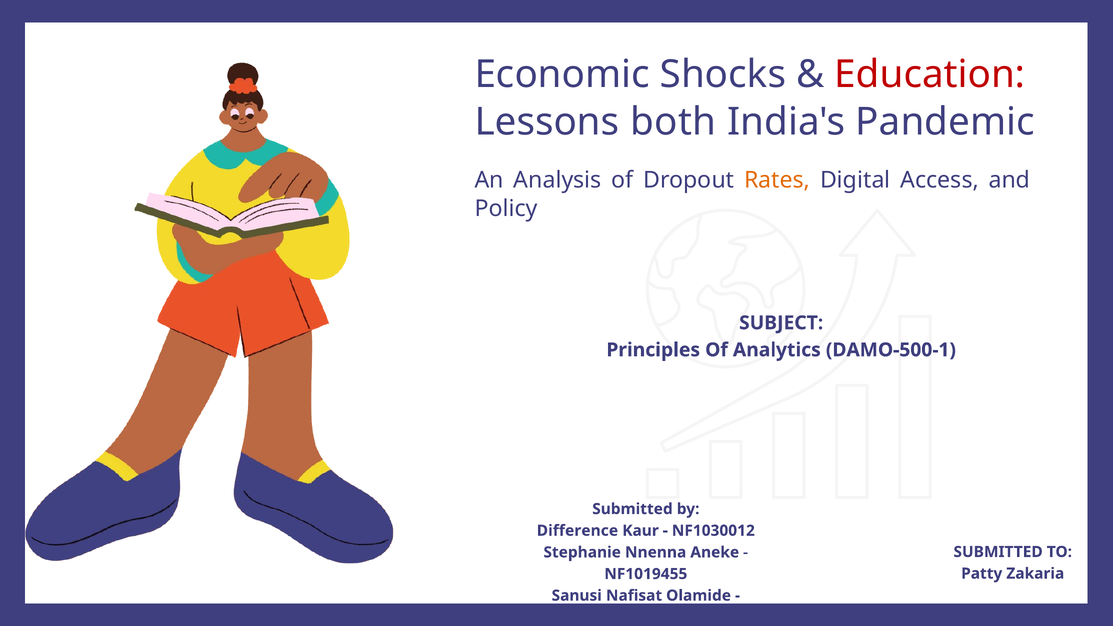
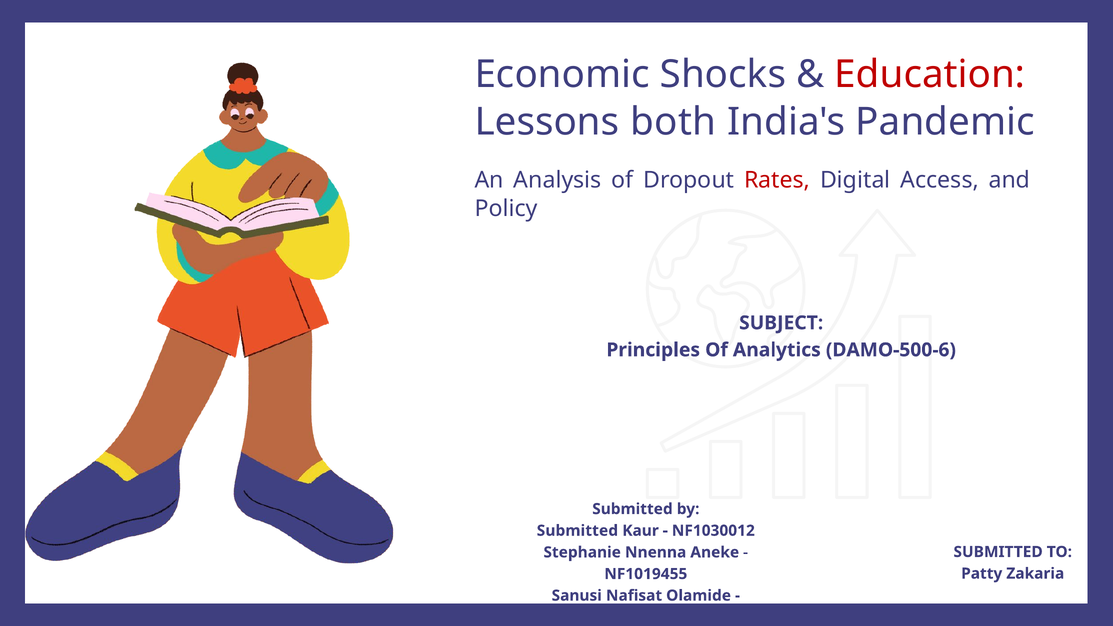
Rates colour: orange -> red (777, 180)
DAMO-500-1: DAMO-500-1 -> DAMO-500-6 (891, 350)
Difference: Difference -> Submitted (577, 531)
